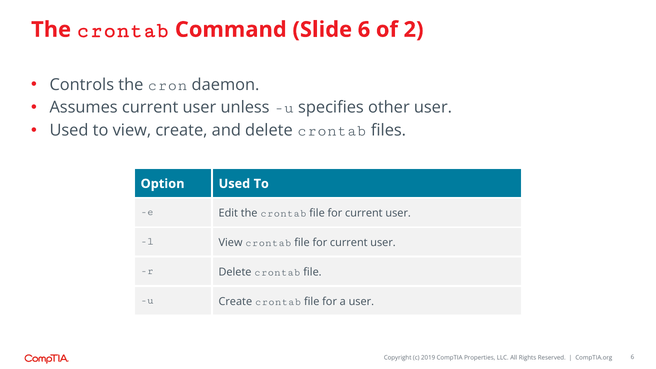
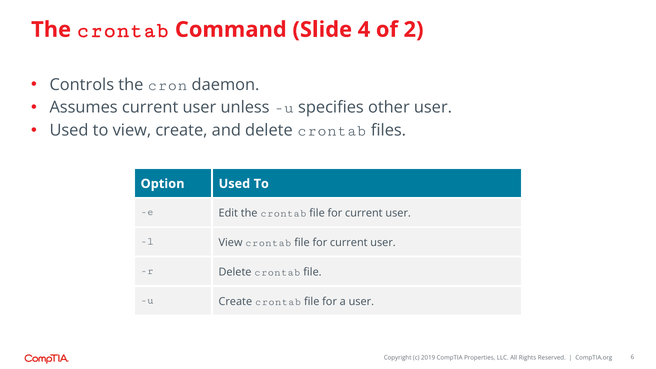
Slide 6: 6 -> 4 (364, 30)
